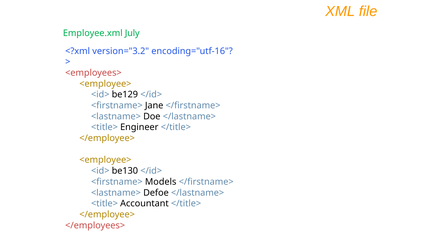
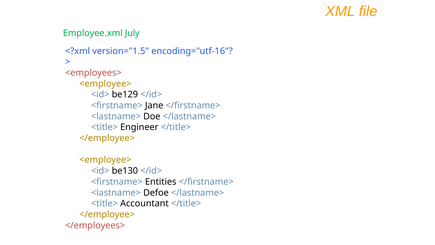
version="3.2: version="3.2 -> version="1.5 (121, 51)
Models: Models -> Entities (161, 182)
